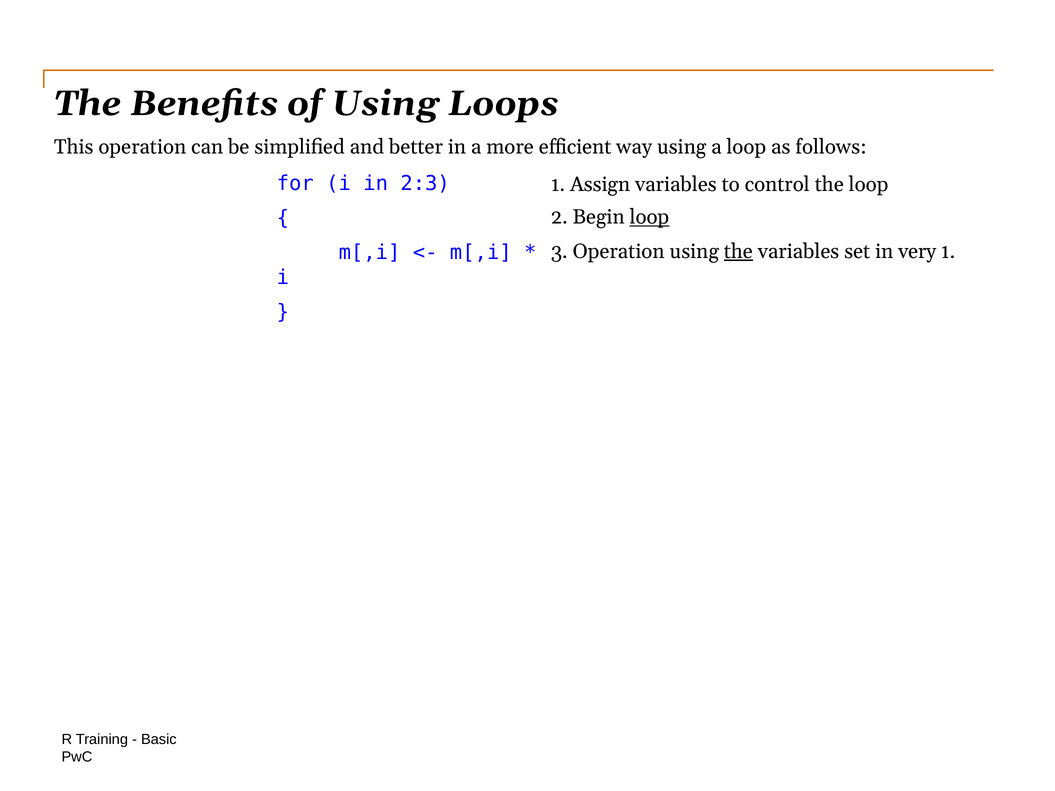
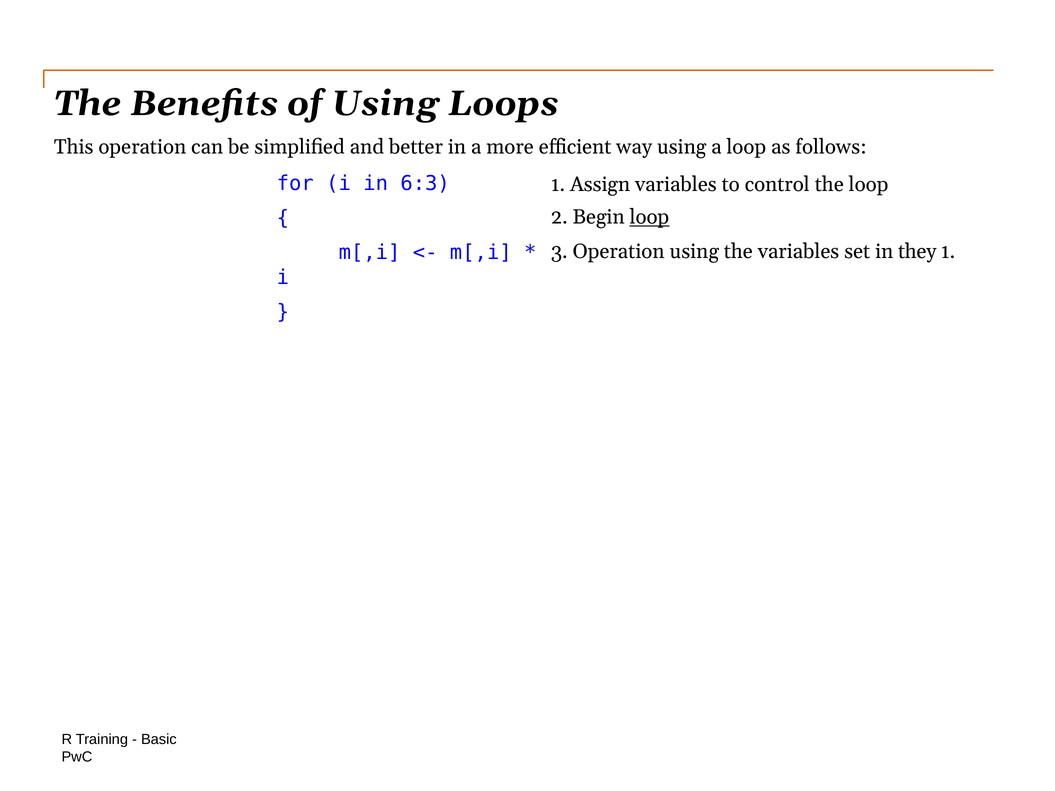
2:3: 2:3 -> 6:3 (425, 184)
the underline: present -> none (738, 251)
very: very -> they (917, 251)
